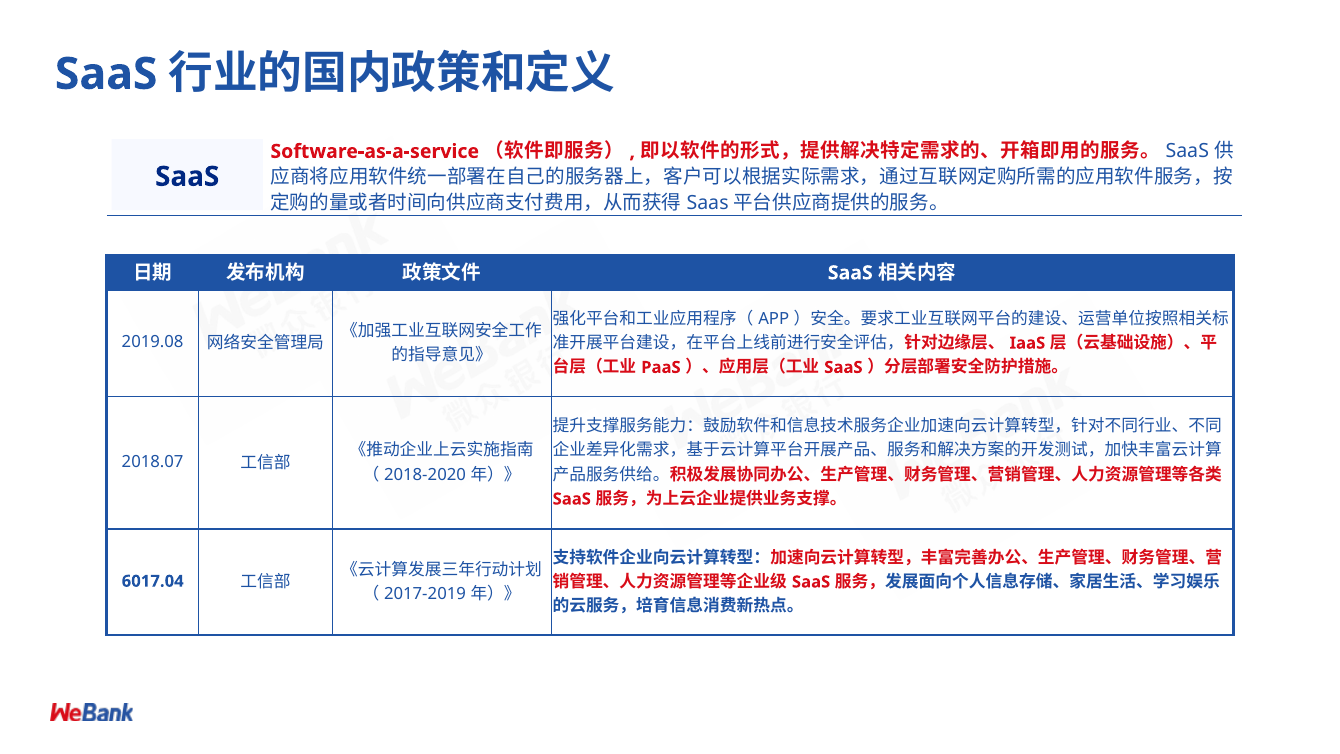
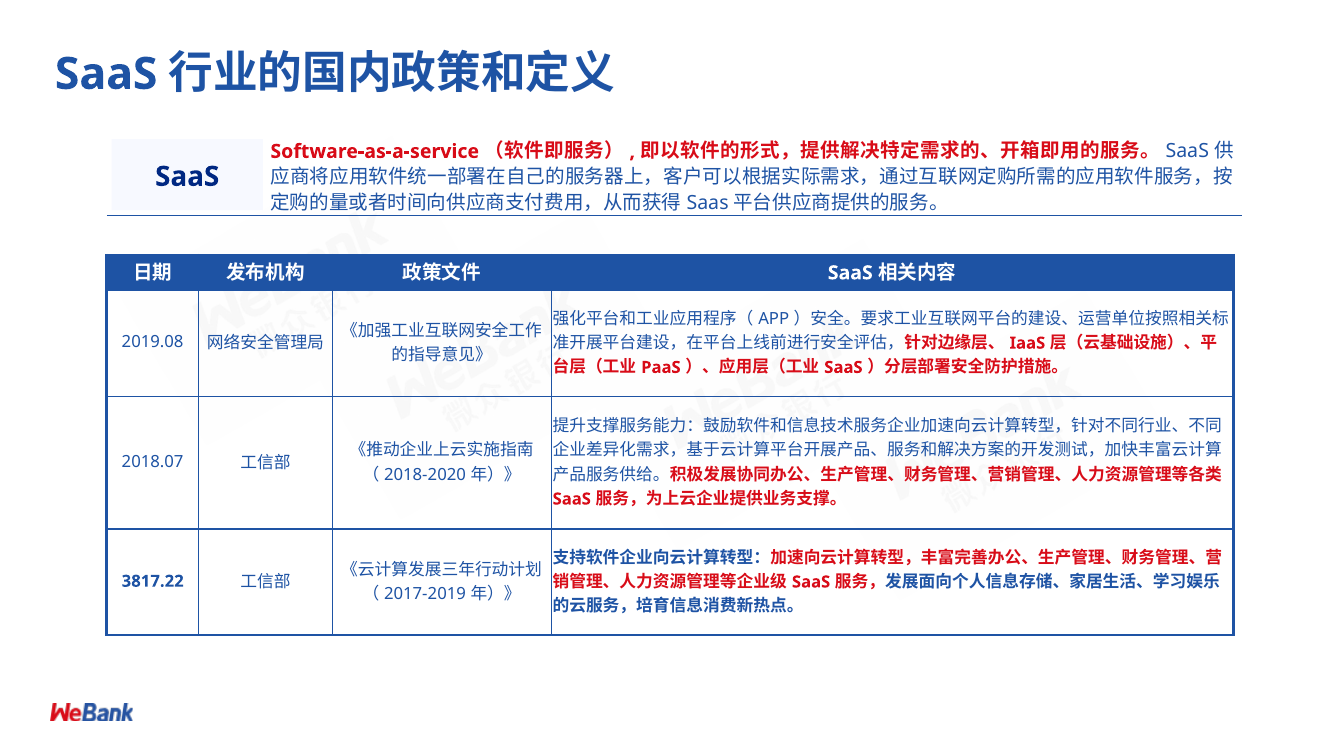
6017.04: 6017.04 -> 3817.22 (153, 581)
